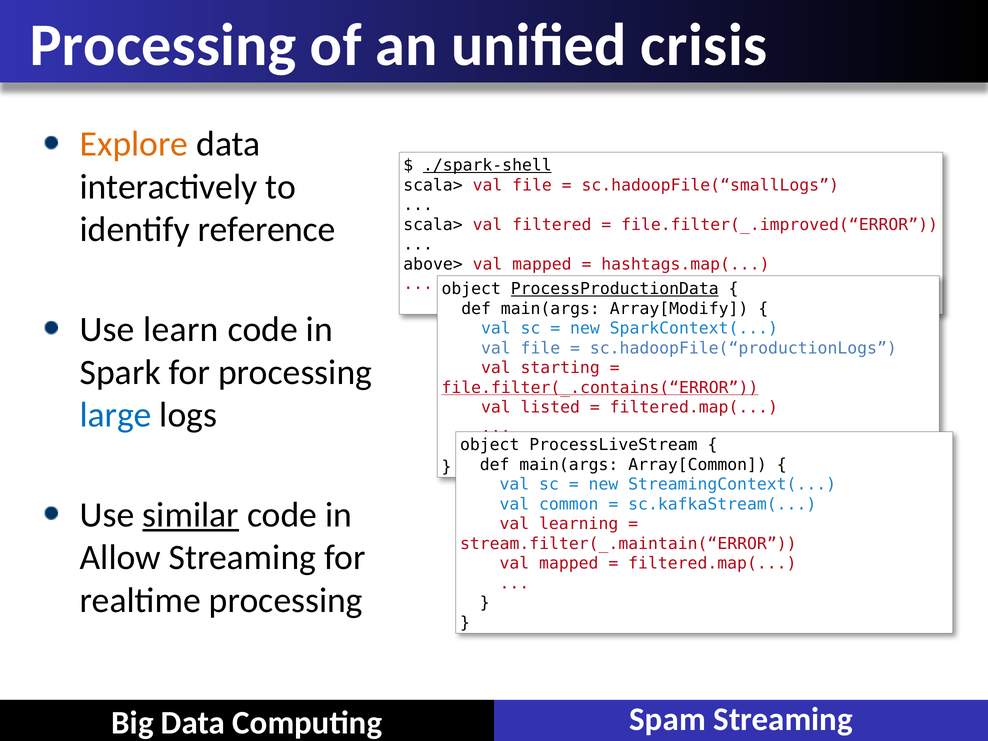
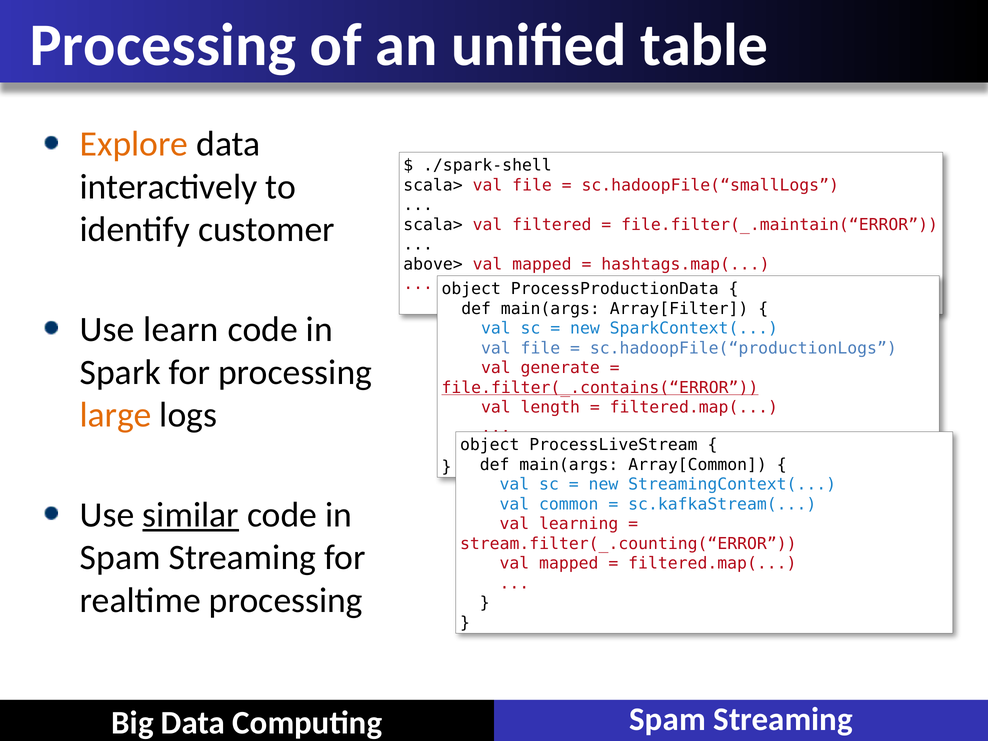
crisis: crisis -> table (704, 45)
./spark-shell underline: present -> none (487, 165)
reference: reference -> customer (266, 230)
file.filter(_.improved(“ERROR: file.filter(_.improved(“ERROR -> file.filter(_.maintain(“ERROR (780, 225)
ProcessProductionData underline: present -> none (615, 289)
Array[Modify: Array[Modify -> Array[Filter (679, 309)
starting: starting -> generate (560, 368)
listed: listed -> length (550, 407)
large colour: blue -> orange (116, 415)
stream.filter(_.maintain(“ERROR: stream.filter(_.maintain(“ERROR -> stream.filter(_.counting(“ERROR (628, 544)
Allow: Allow -> Spam (120, 558)
